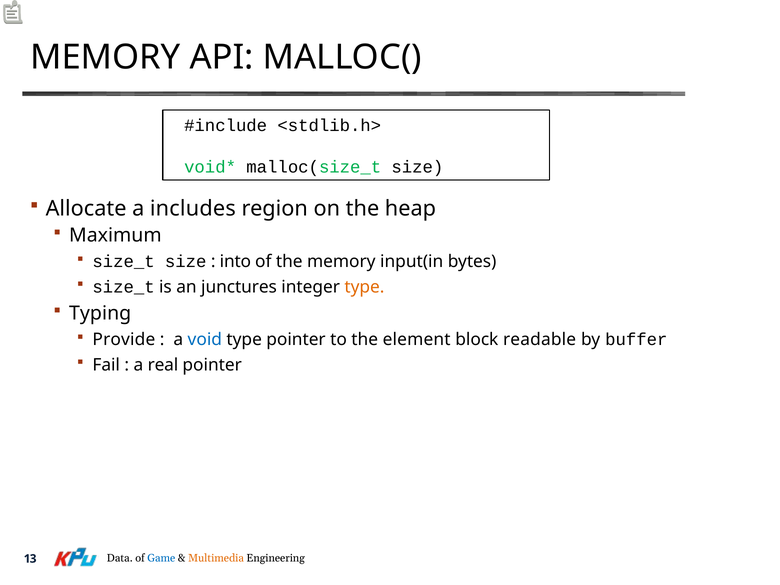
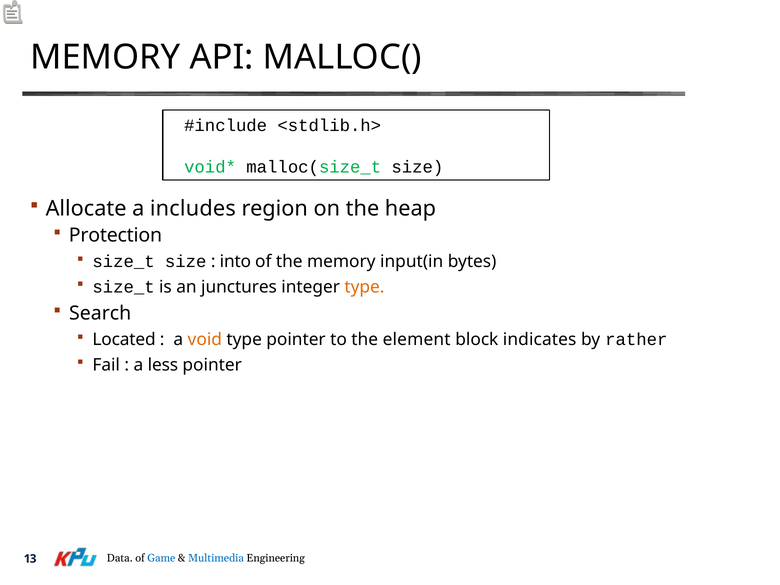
Maximum: Maximum -> Protection (115, 235)
Typing: Typing -> Search (100, 313)
Provide: Provide -> Located (124, 340)
void colour: blue -> orange (205, 340)
readable: readable -> indicates (540, 340)
buffer: buffer -> rather (636, 340)
real: real -> less (163, 365)
Multimedia colour: orange -> blue (216, 558)
